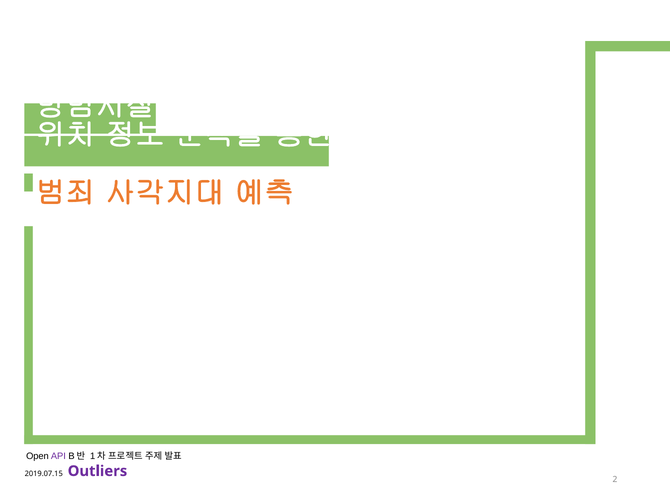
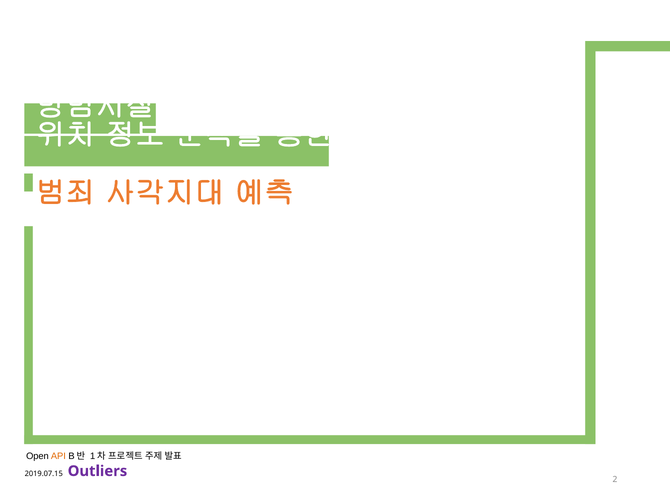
API colour: purple -> orange (58, 456)
